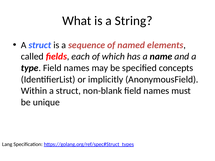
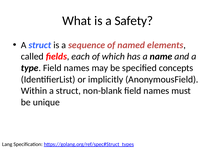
String: String -> Safety (134, 21)
